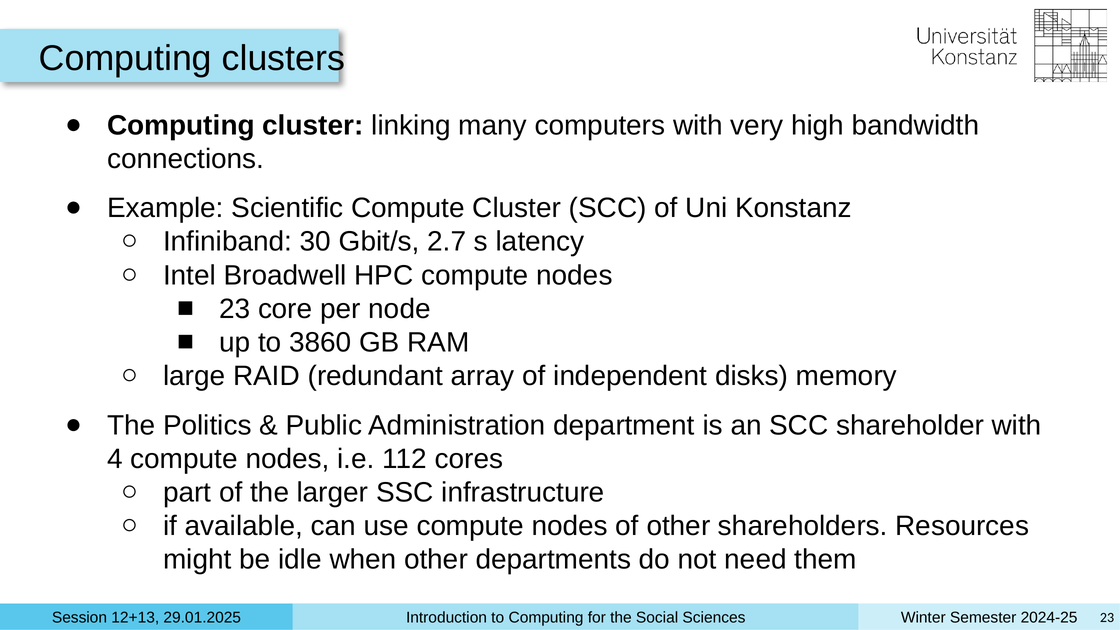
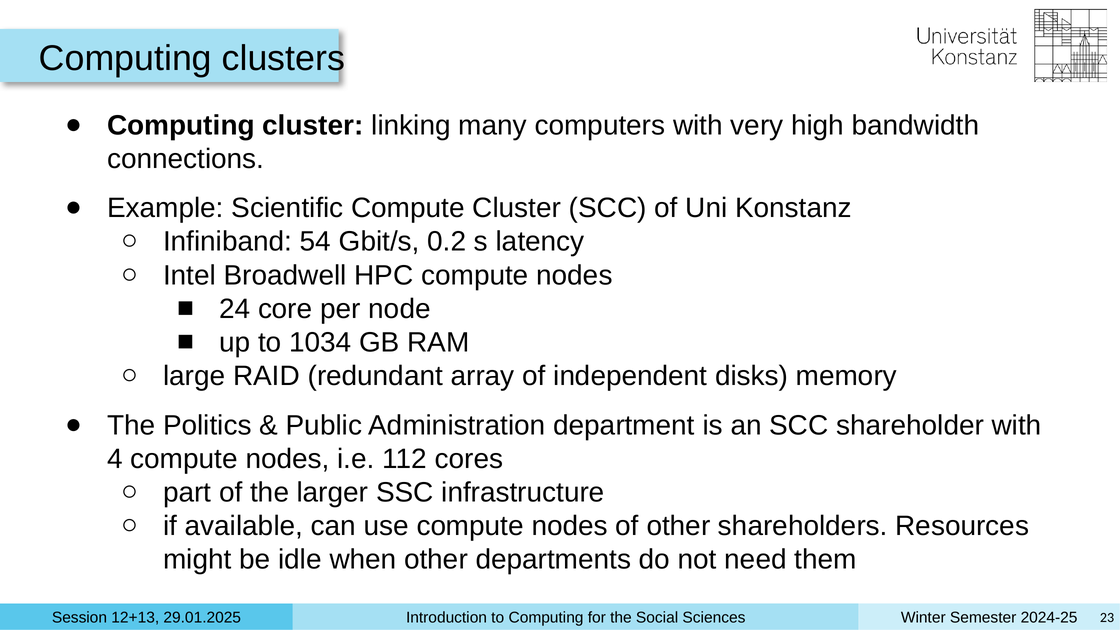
30: 30 -> 54 (315, 242)
2.7: 2.7 -> 0.2 (447, 242)
23: 23 -> 24 (235, 309)
3860: 3860 -> 1034 (320, 343)
